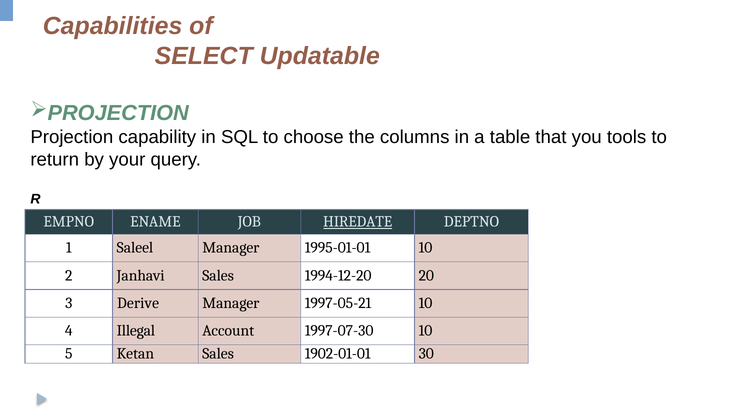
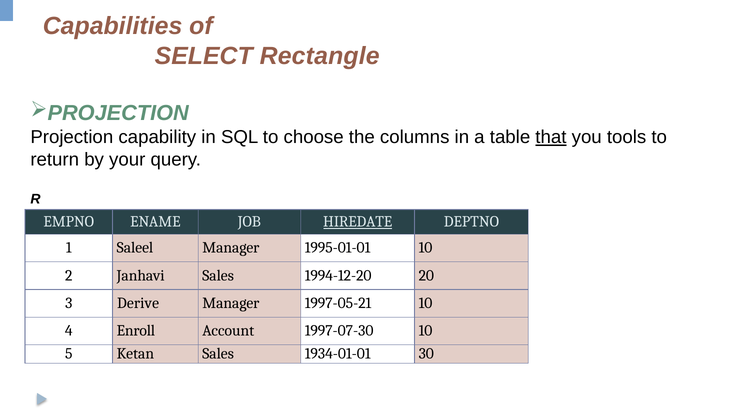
Updatable: Updatable -> Rectangle (320, 56)
that underline: none -> present (551, 137)
Illegal: Illegal -> Enroll (136, 331)
1902-01-01: 1902-01-01 -> 1934-01-01 (338, 354)
